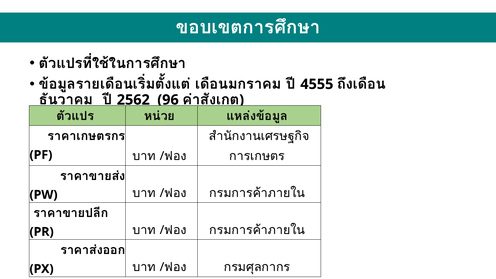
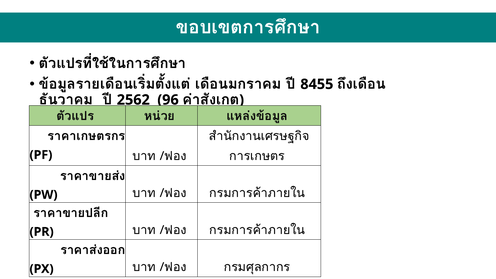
4555: 4555 -> 8455 (317, 84)
